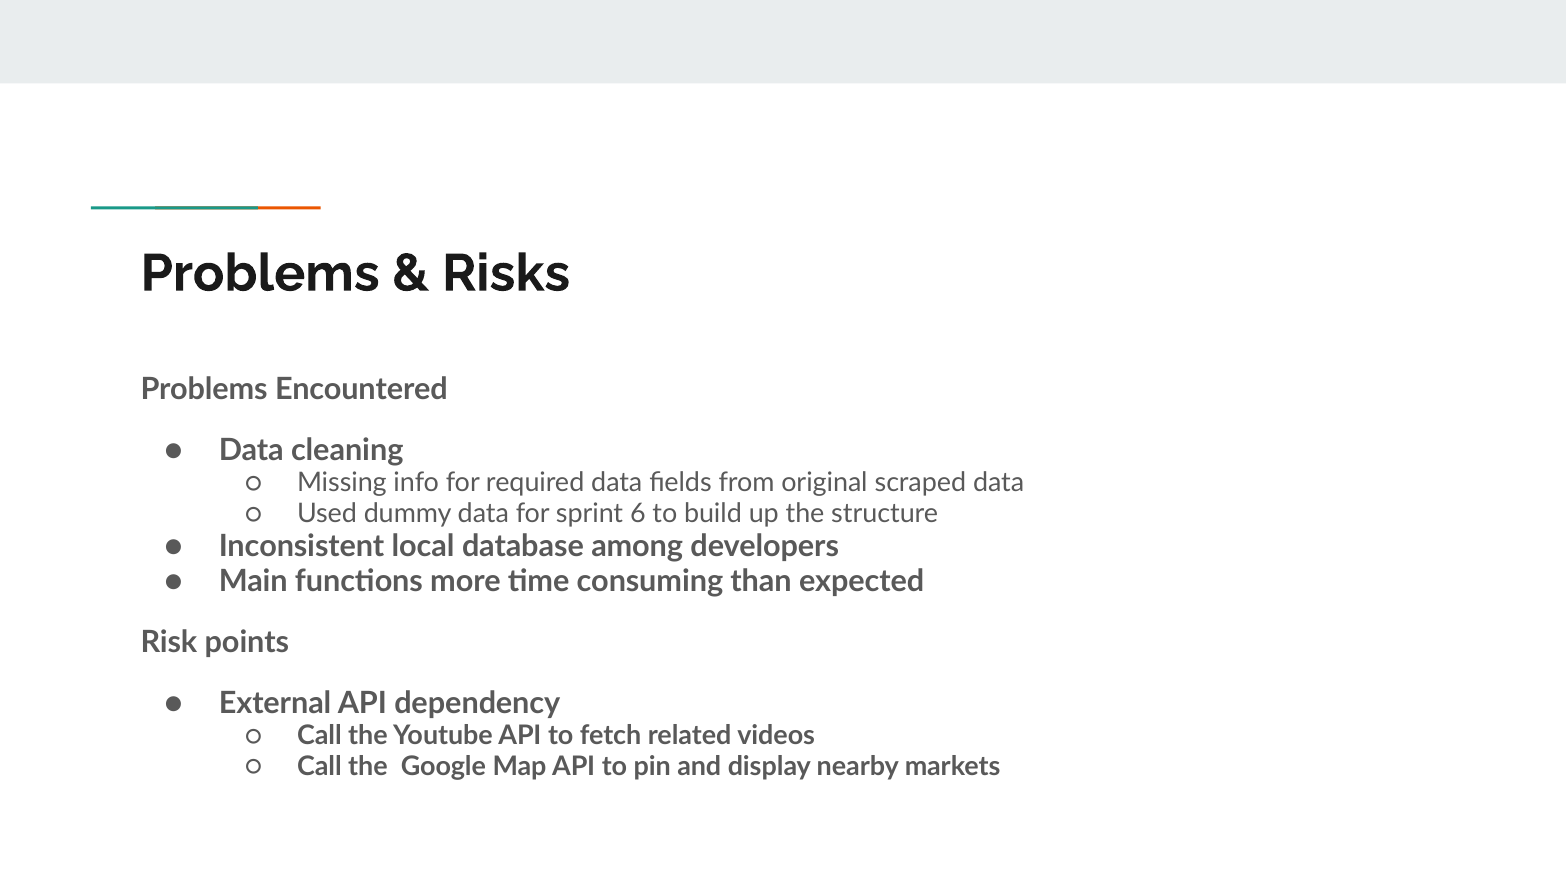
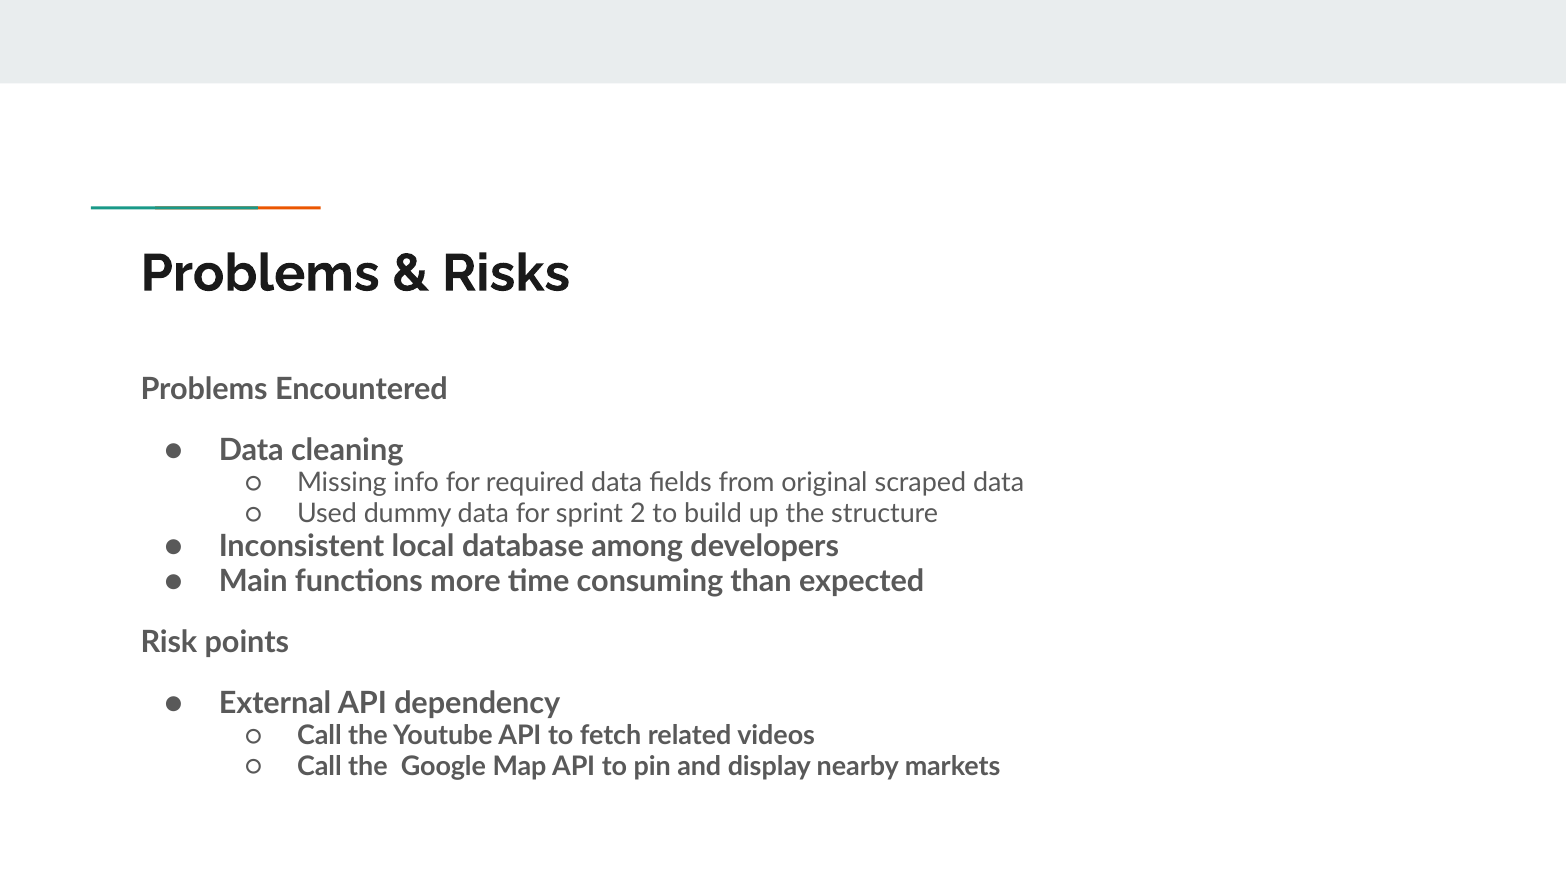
6: 6 -> 2 (638, 514)
